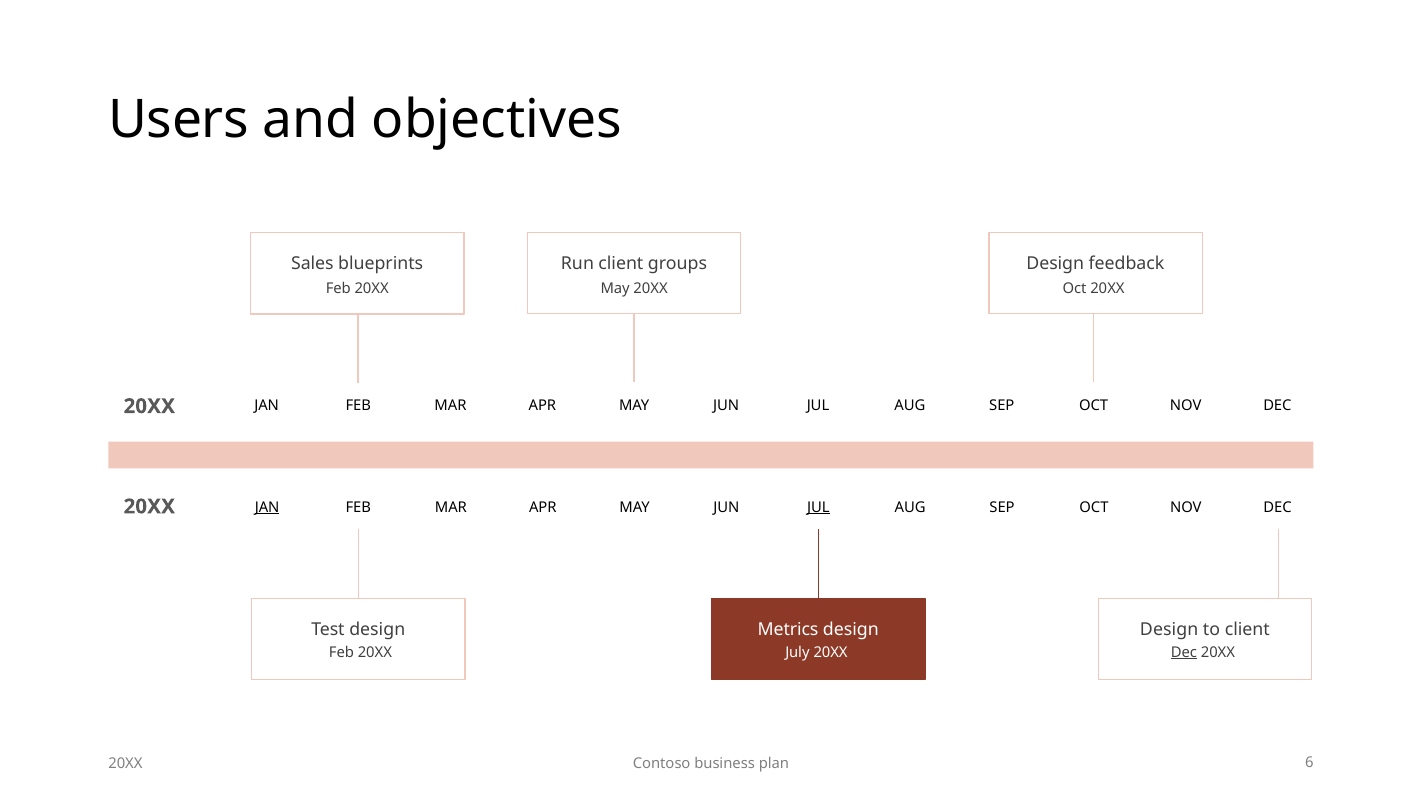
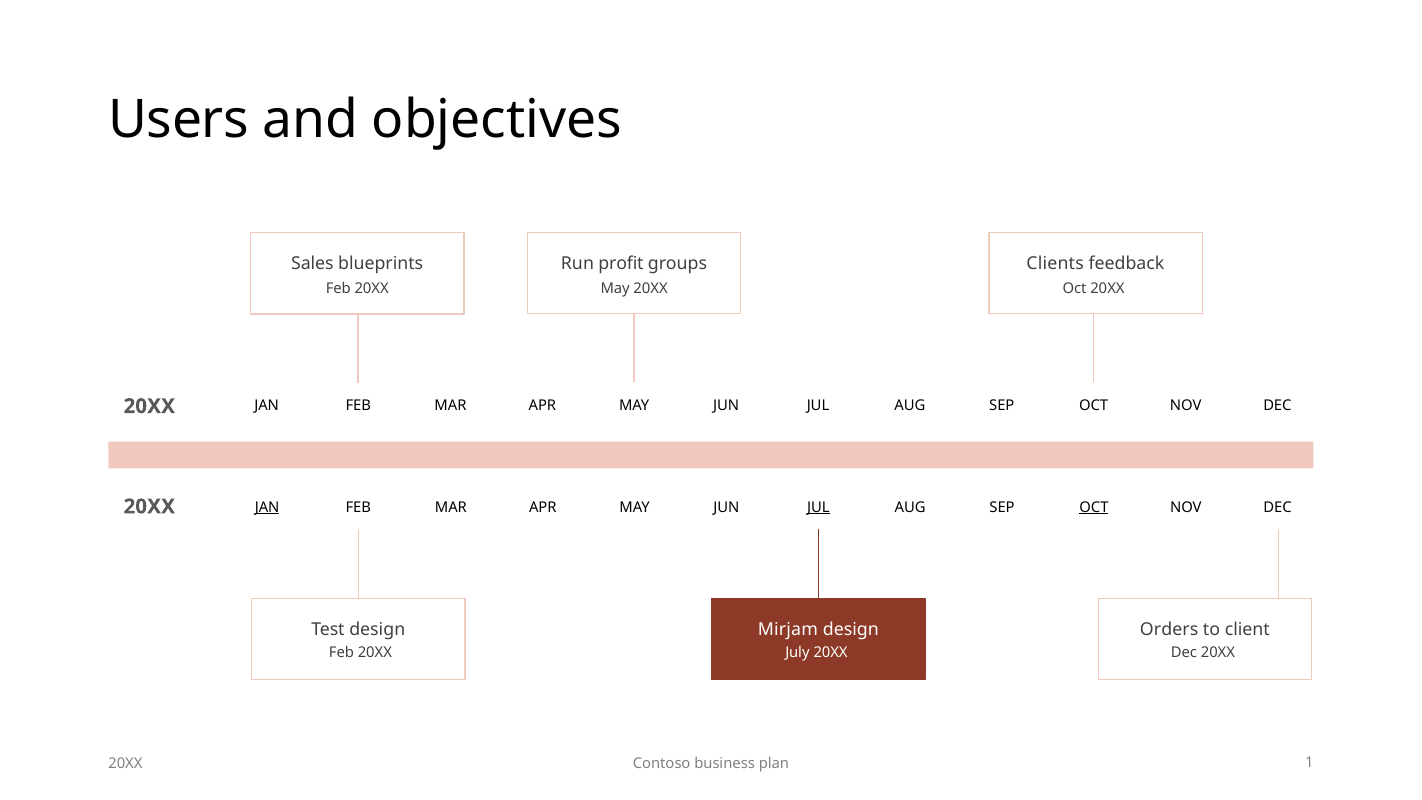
Design: Design -> Clients (1055, 263)
Run client: client -> profit (621, 264)
OCT underline: none -> present (1094, 507)
Design: Design -> Orders (1169, 629)
Metrics: Metrics -> Mirjam (788, 629)
Dec underline: present -> none (1184, 652)
6: 6 -> 1 (1309, 763)
